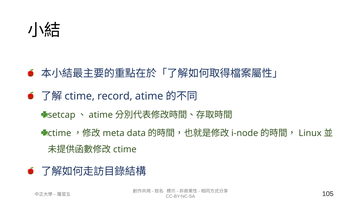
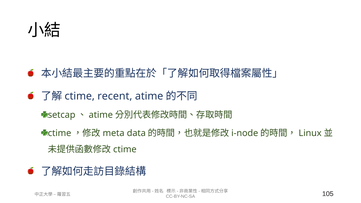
record: record -> recent (115, 96)
